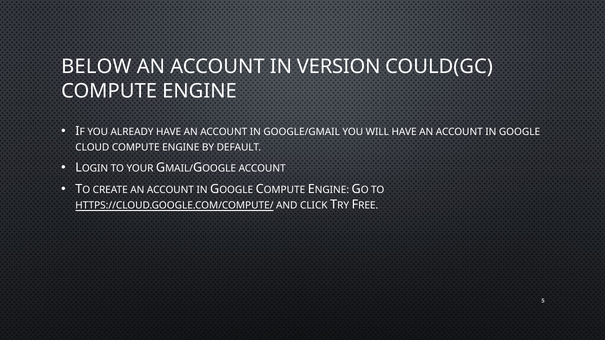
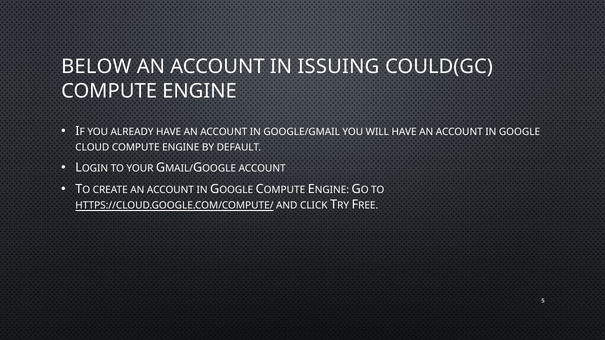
VERSION: VERSION -> ISSUING (338, 67)
